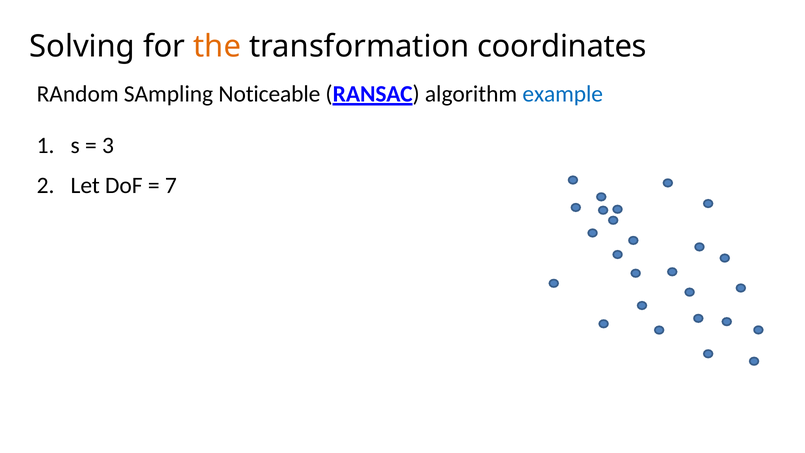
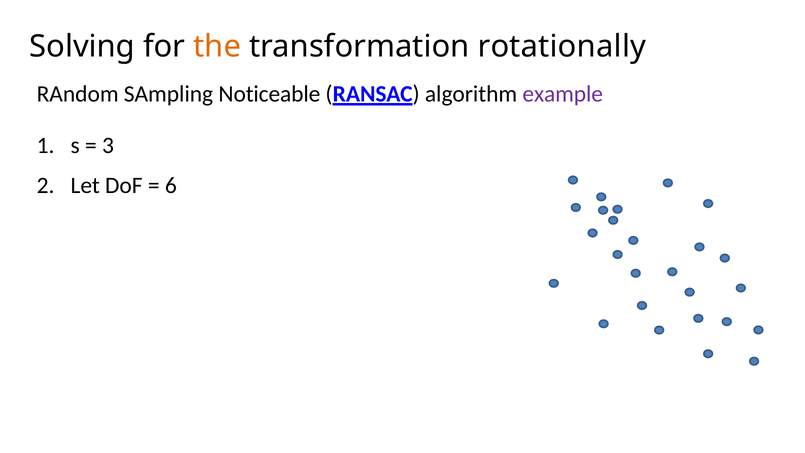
coordinates: coordinates -> rotationally (562, 46)
example colour: blue -> purple (563, 94)
7: 7 -> 6 (171, 185)
